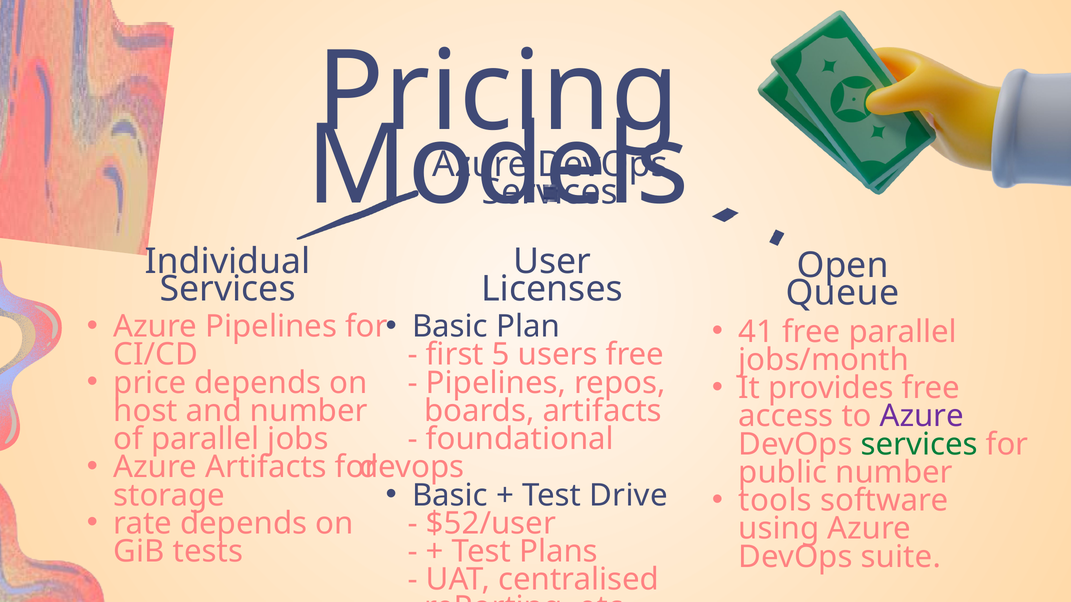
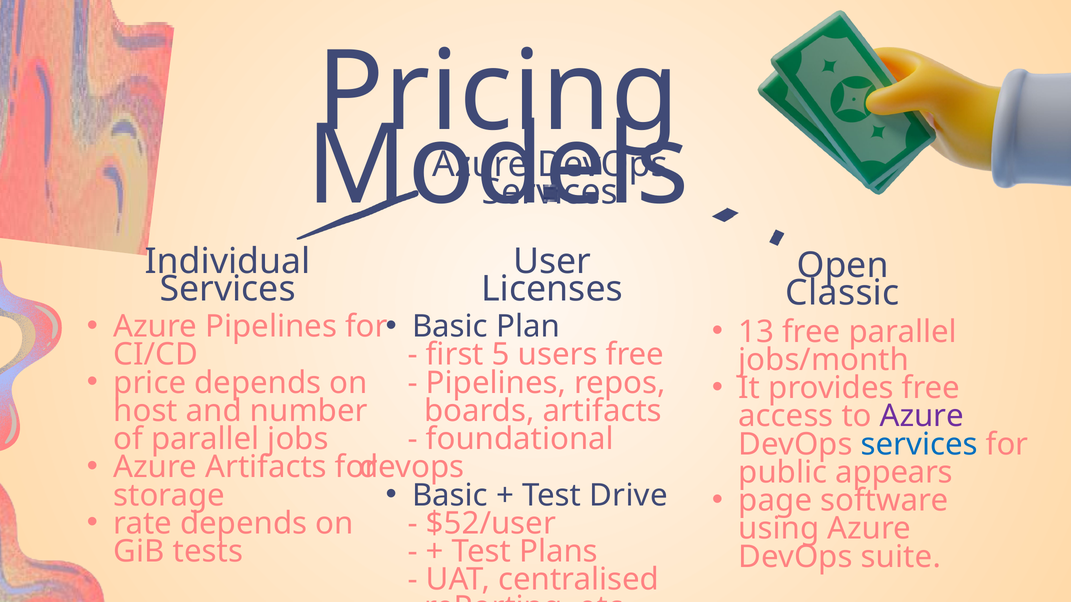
Queue: Queue -> Classic (843, 293)
41: 41 -> 13 (756, 332)
services colour: green -> blue (919, 445)
public number: number -> appears (894, 473)
tools: tools -> page (775, 501)
